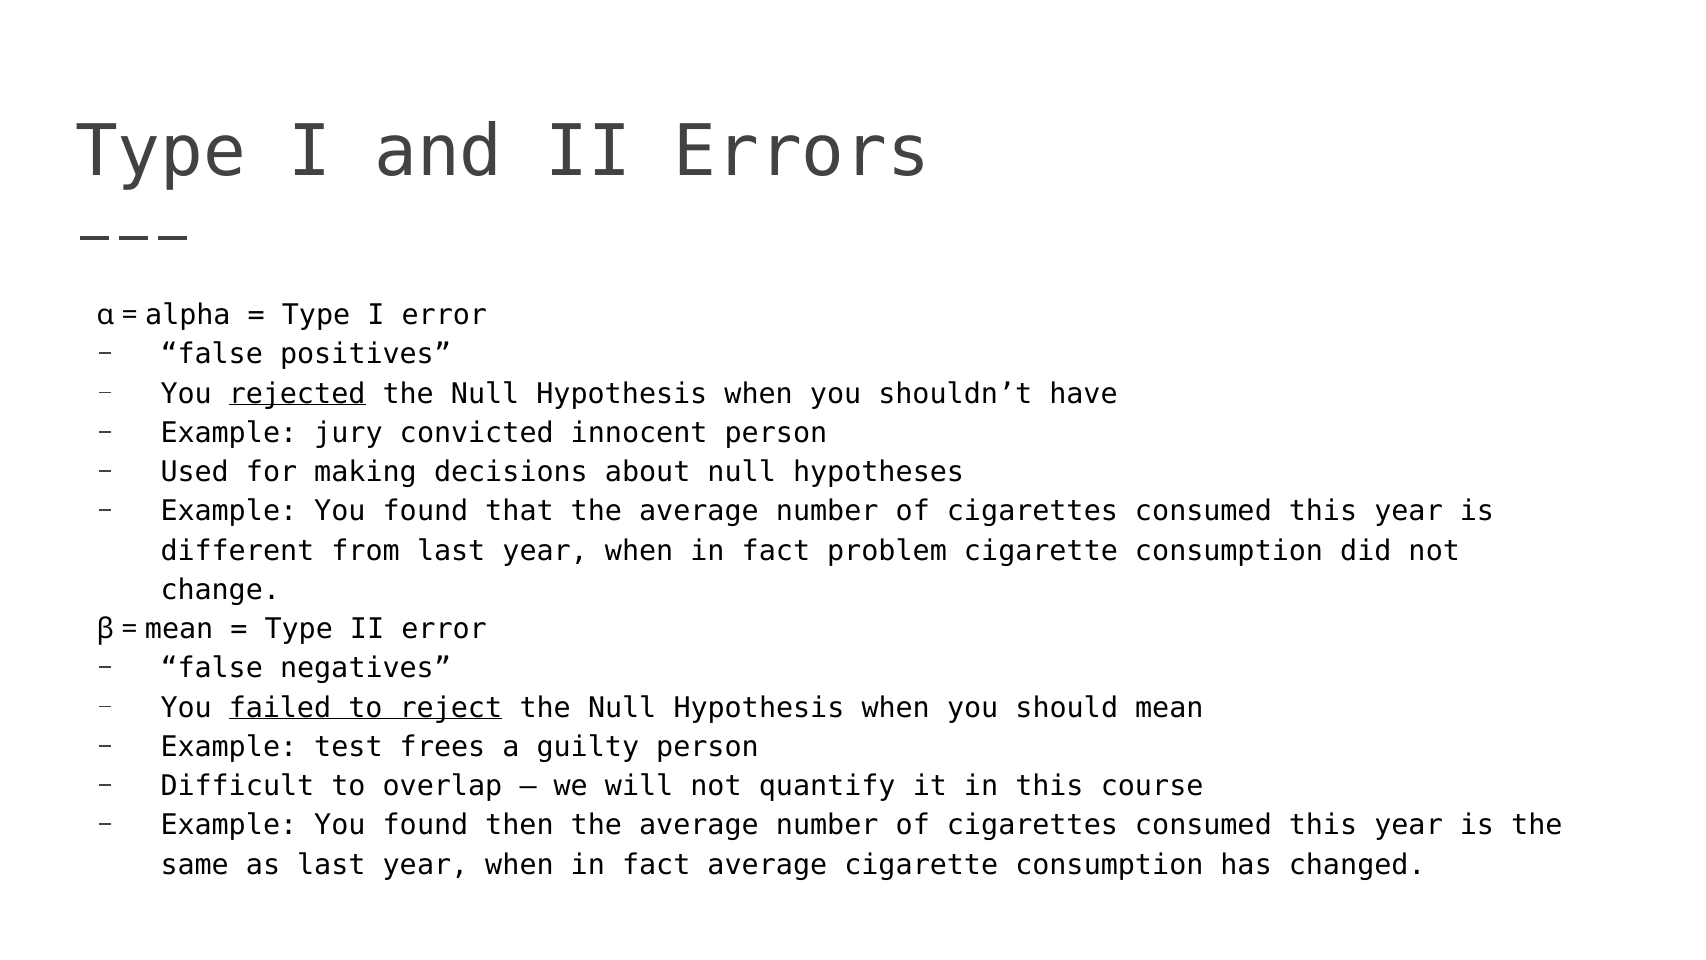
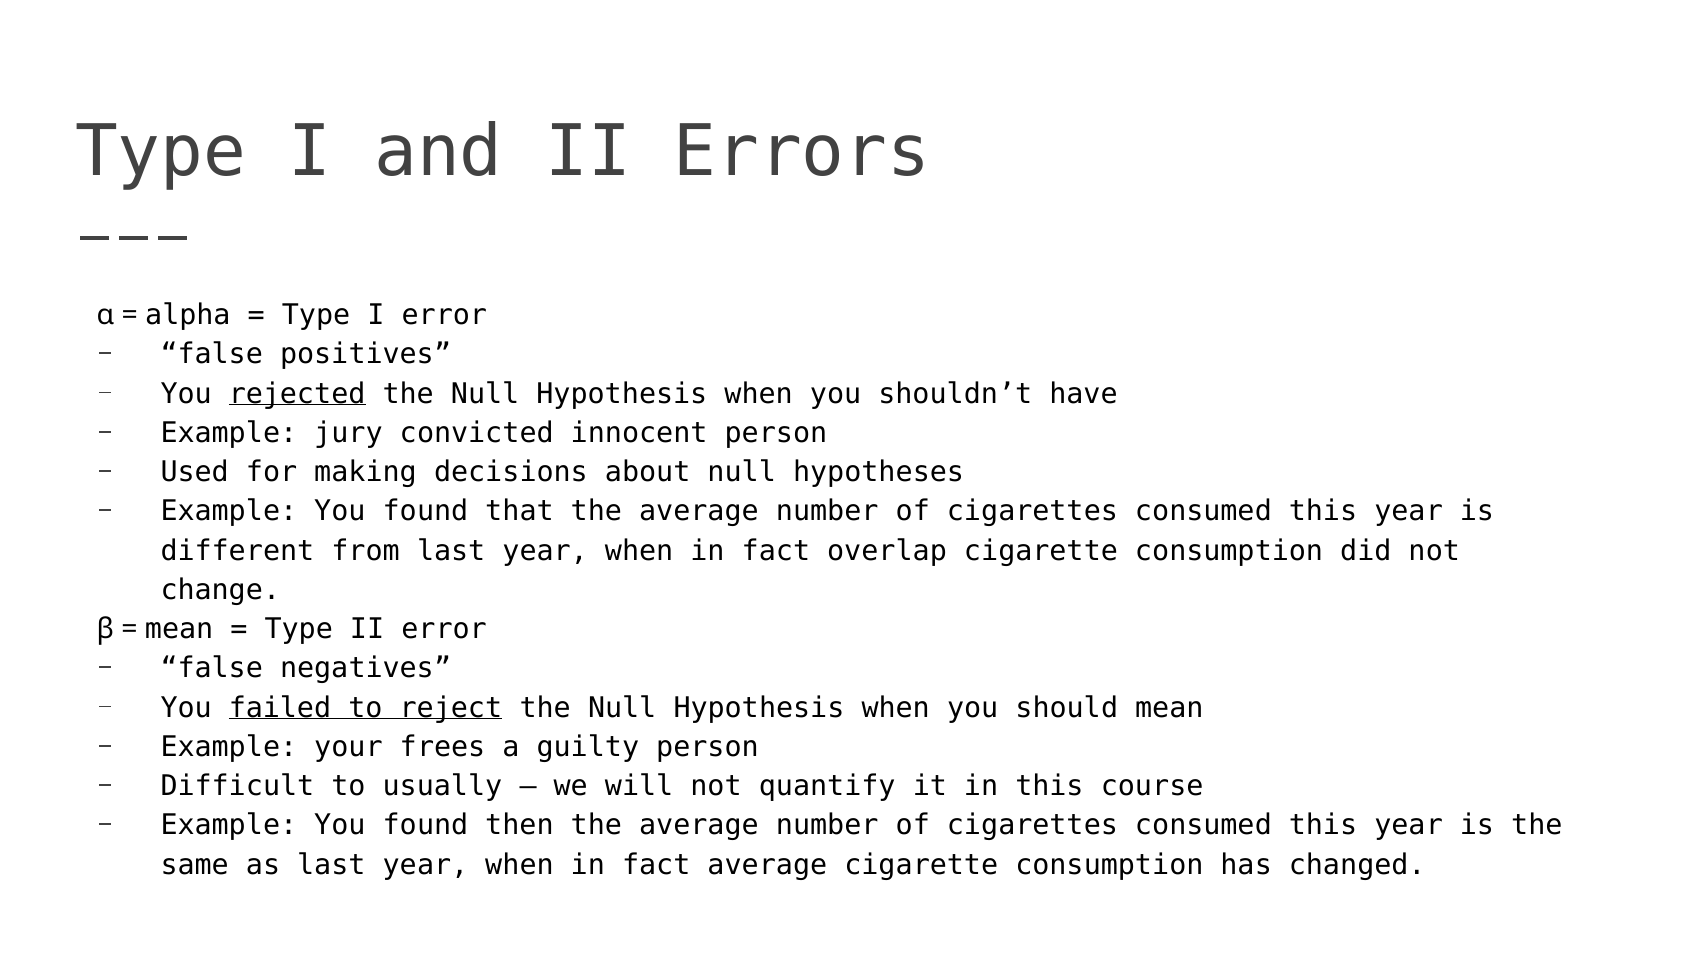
problem: problem -> overlap (887, 551)
test: test -> your (348, 747)
overlap: overlap -> usually (442, 786)
